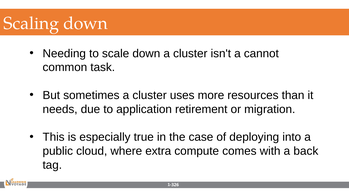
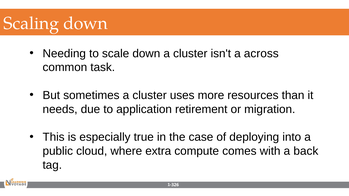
cannot: cannot -> across (261, 54)
